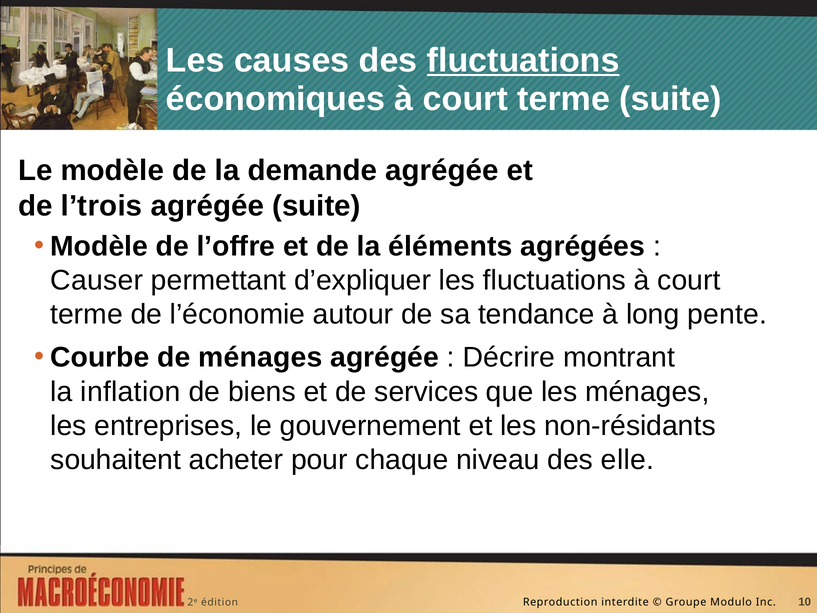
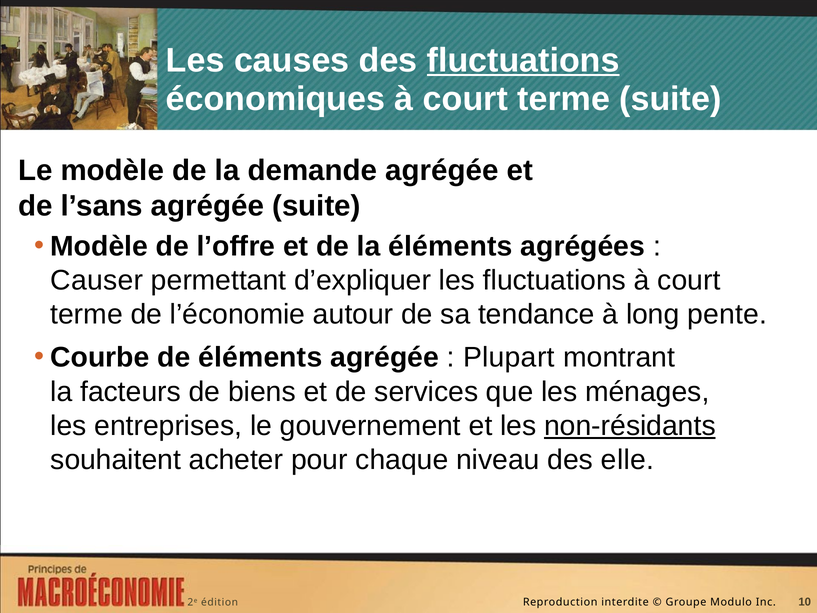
l’trois: l’trois -> l’sans (102, 206)
de ménages: ménages -> éléments (260, 357)
Décrire: Décrire -> Plupart (509, 357)
inflation: inflation -> facteurs (131, 392)
non-résidants underline: none -> present (630, 426)
